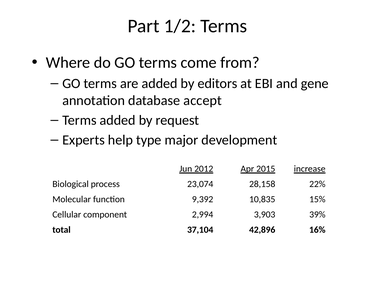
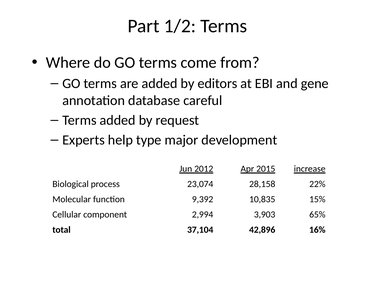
accept: accept -> careful (203, 101)
39%: 39% -> 65% (317, 215)
